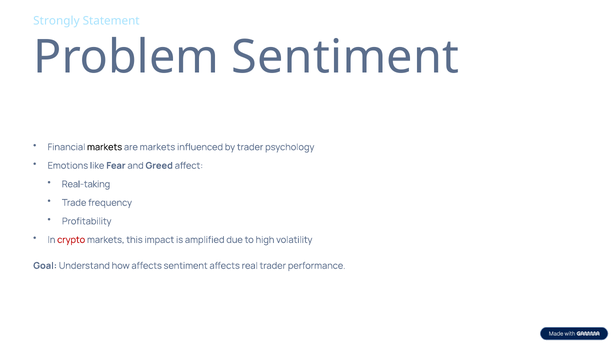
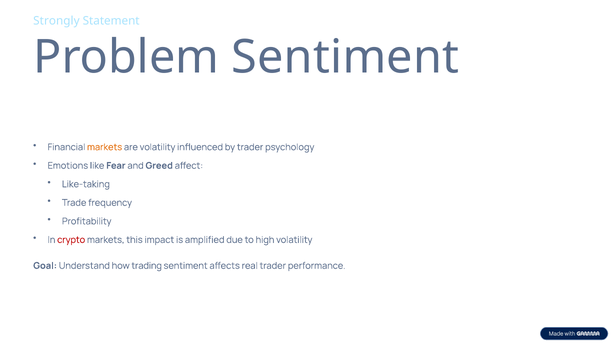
markets colour: black -> orange (105, 147)
are markets: markets -> volatility (158, 147)
Real-taking: Real-taking -> Like-taking (86, 184)
how affects: affects -> trading (147, 266)
